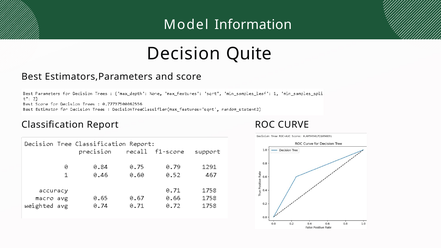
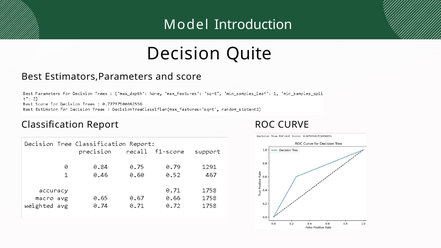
Information: Information -> Introduction (253, 25)
